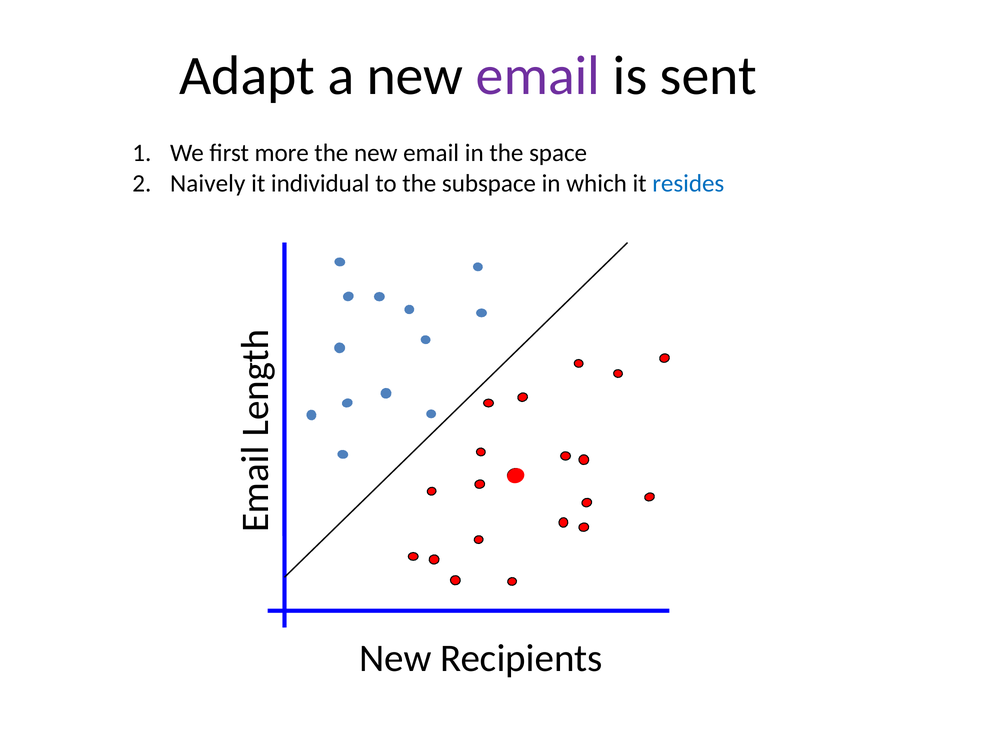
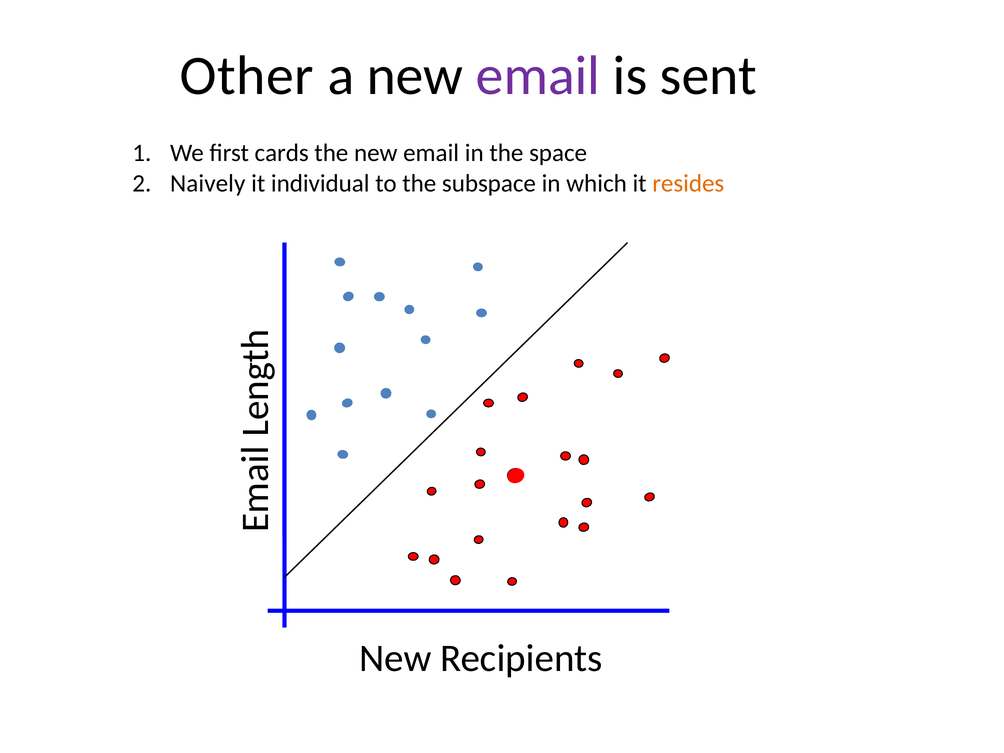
Adapt: Adapt -> Other (247, 76)
more: more -> cards (282, 153)
resides colour: blue -> orange (688, 183)
